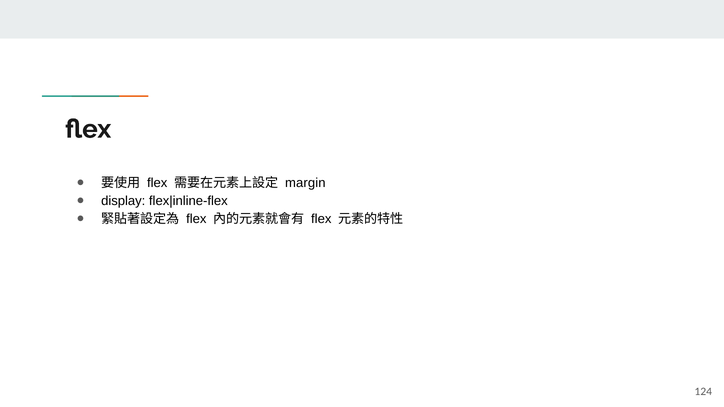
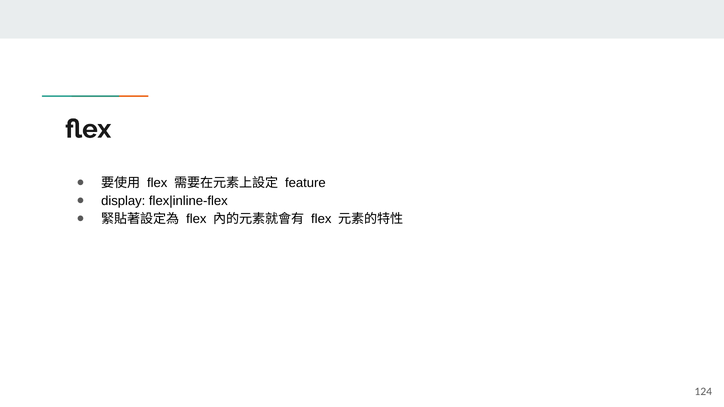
margin: margin -> feature (305, 183)
